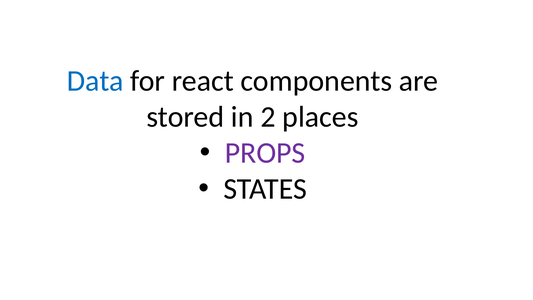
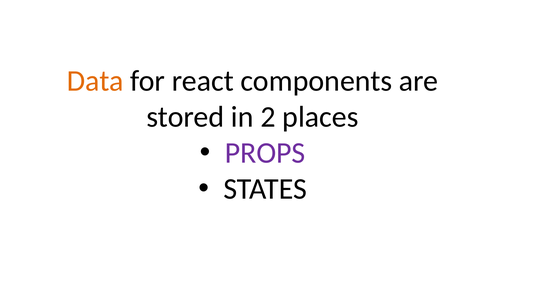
Data colour: blue -> orange (95, 81)
